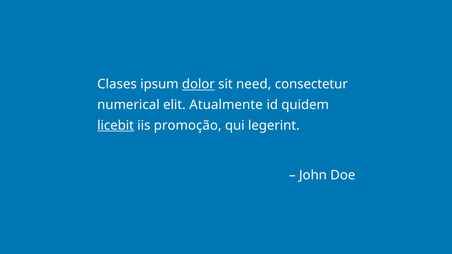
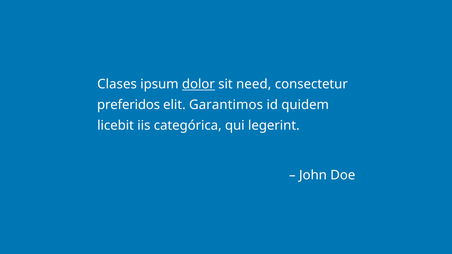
numerical: numerical -> preferidos (129, 105)
Atualmente: Atualmente -> Garantimos (226, 105)
licebit underline: present -> none (116, 126)
promoção: promoção -> categórica (188, 126)
